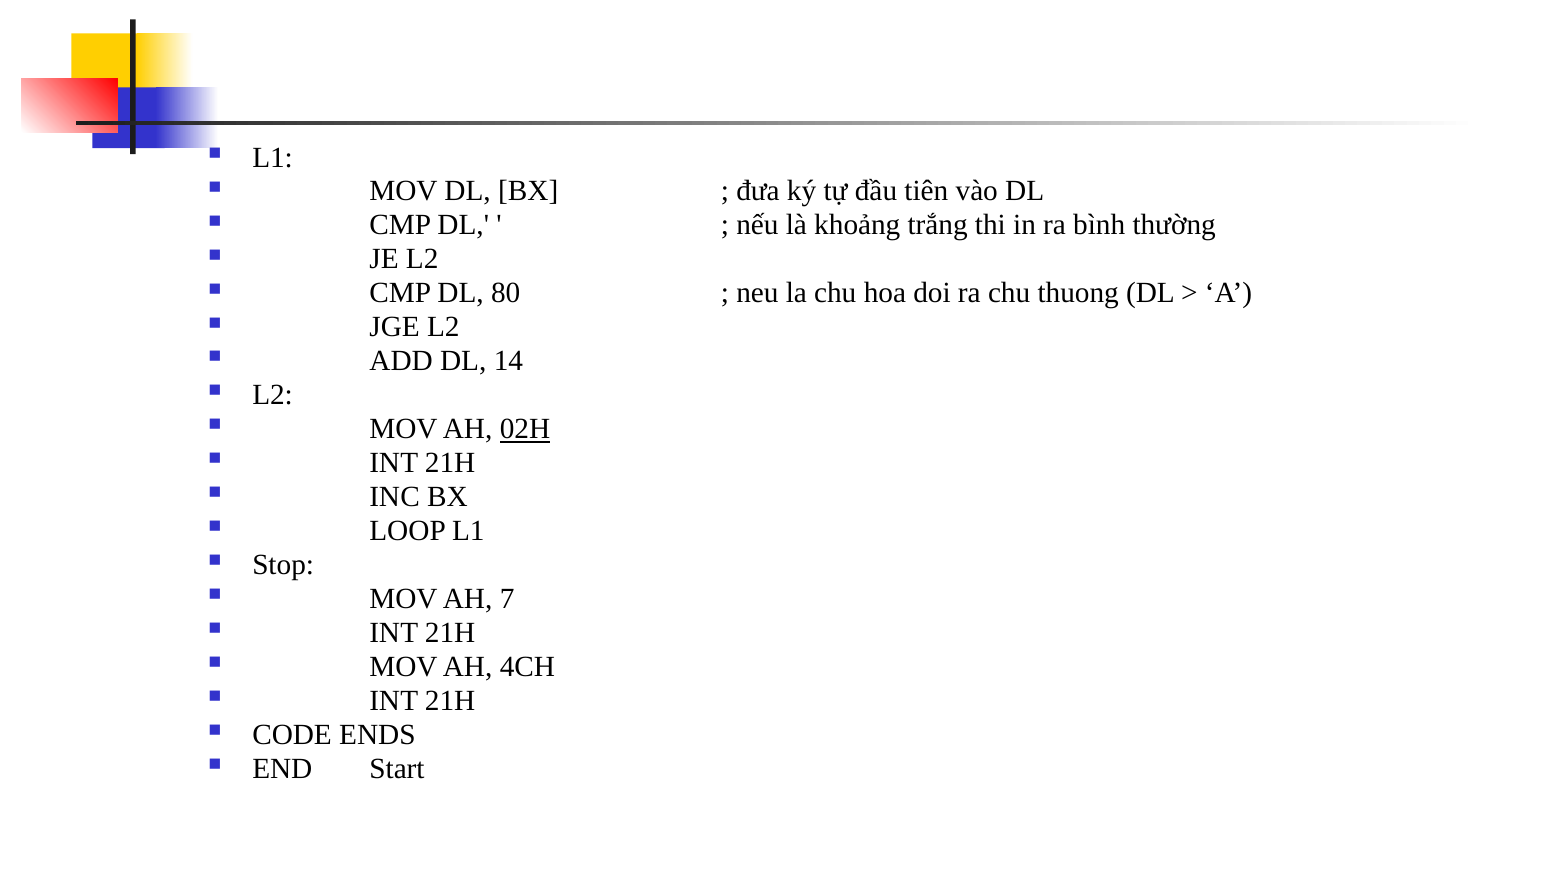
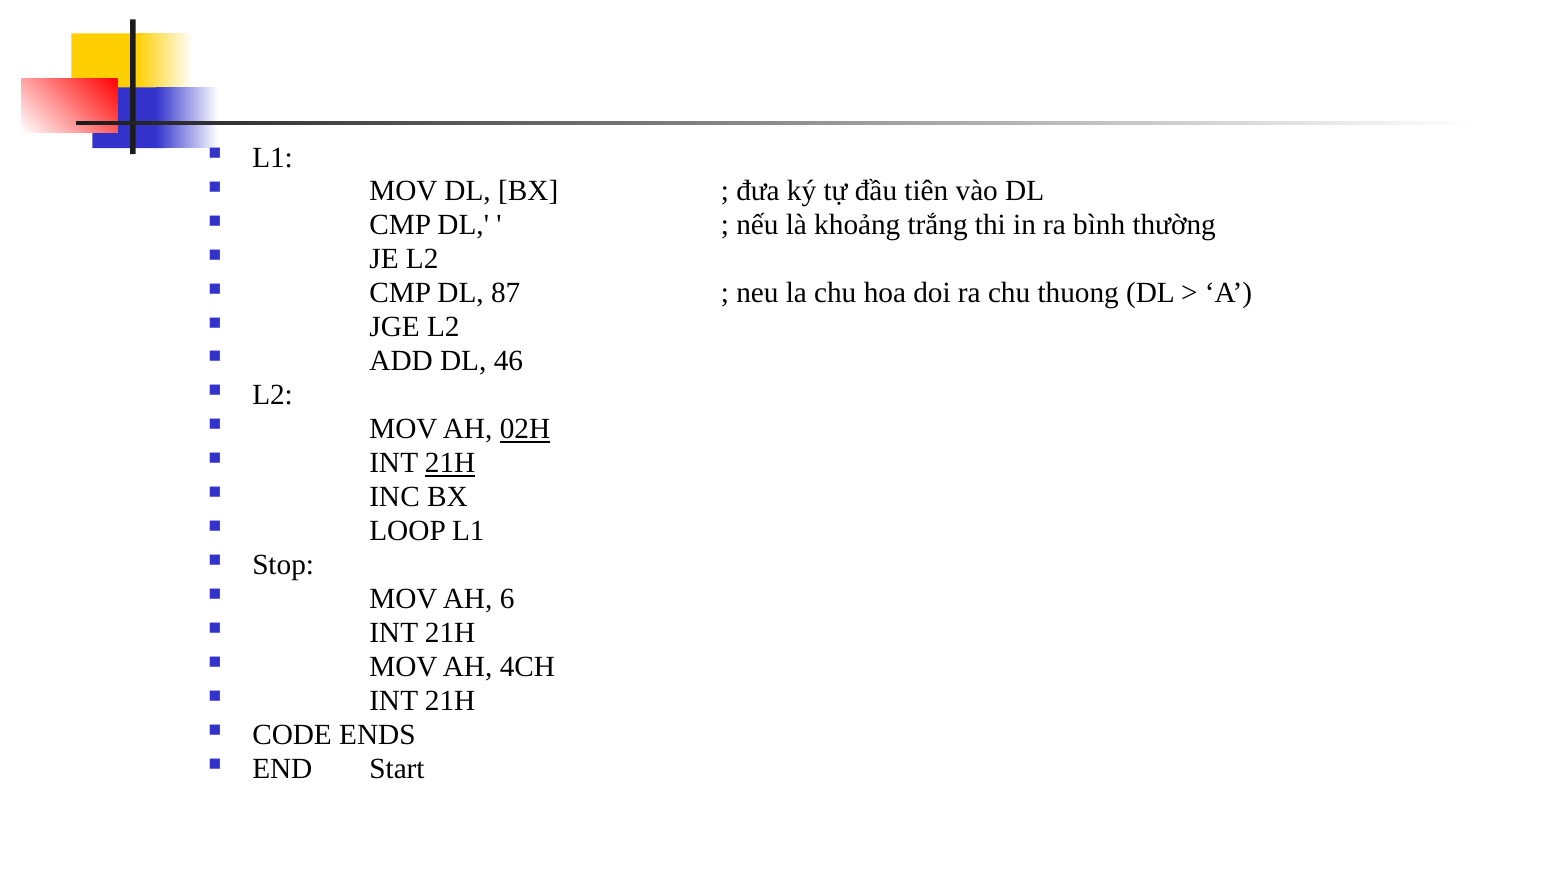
80: 80 -> 87 (506, 293)
14: 14 -> 46 (508, 361)
21H underline: none -> present (450, 463)
7: 7 -> 6 (507, 599)
